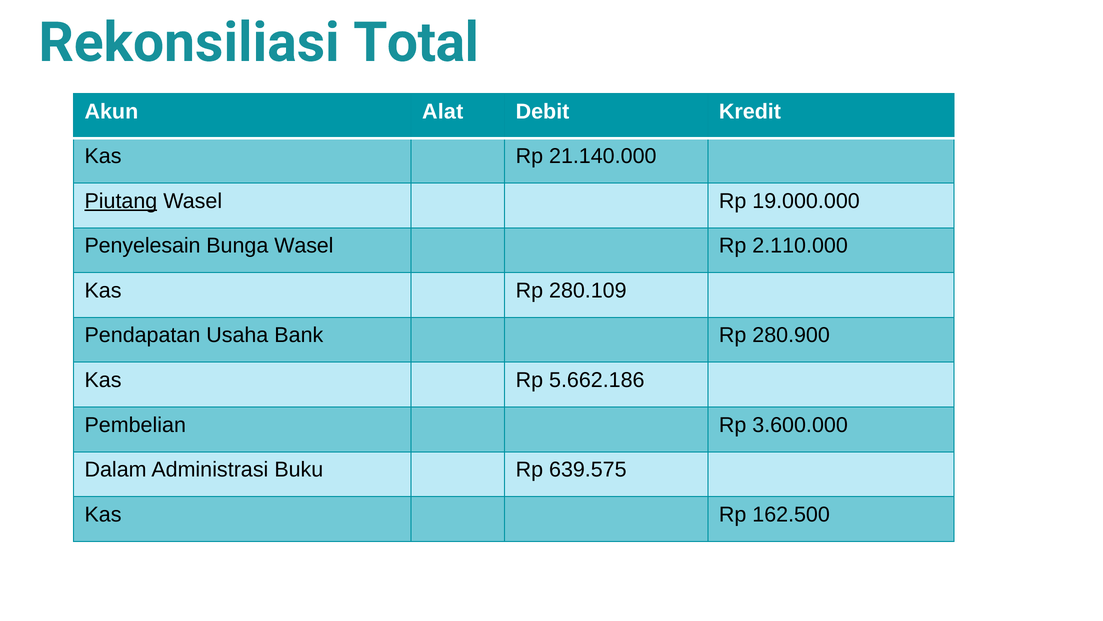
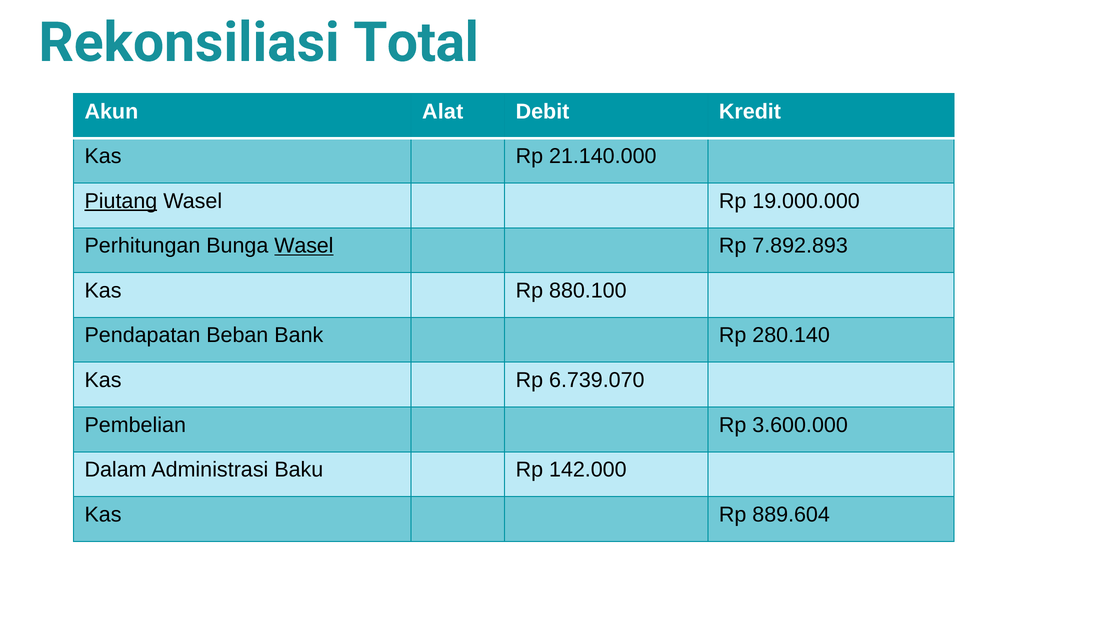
Penyelesain: Penyelesain -> Perhitungan (142, 246)
Wasel underline: none -> present (304, 246)
2.110.000: 2.110.000 -> 7.892.893 (800, 246)
280.109: 280.109 -> 880.100 (588, 290)
Usaha: Usaha -> Beban (237, 335)
280.900: 280.900 -> 280.140 (791, 335)
5.662.186: 5.662.186 -> 6.739.070 (597, 380)
Buku: Buku -> Baku (299, 469)
639.575: 639.575 -> 142.000 (588, 469)
162.500: 162.500 -> 889.604 (791, 514)
